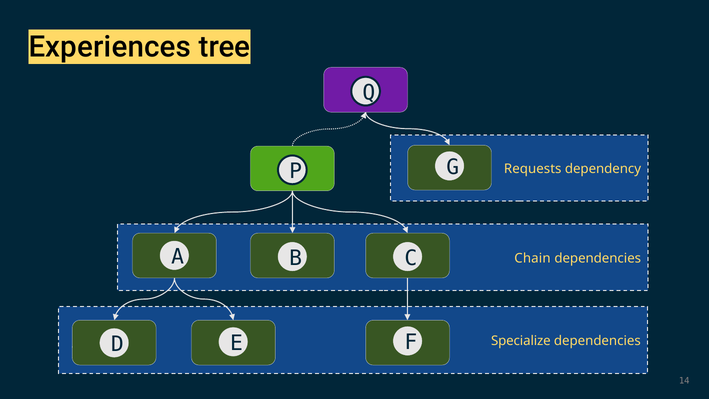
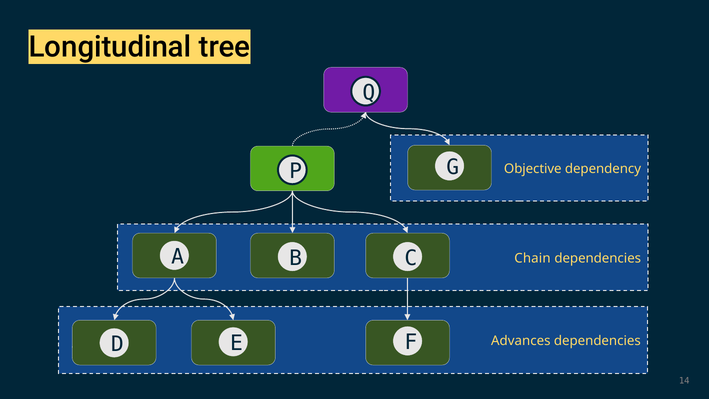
Experiences: Experiences -> Longitudinal (110, 47)
Requests: Requests -> Objective (533, 169)
Specialize: Specialize -> Advances (521, 341)
